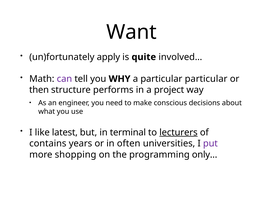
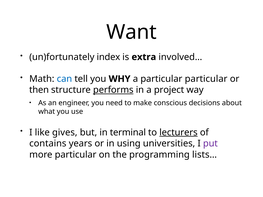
apply: apply -> index (108, 57)
quite: quite -> extra (144, 57)
can colour: purple -> blue (64, 79)
performs underline: none -> present (113, 90)
latest: latest -> gives (65, 133)
often: often -> using (129, 144)
more shopping: shopping -> particular (76, 155)
only…: only… -> lists… (205, 155)
